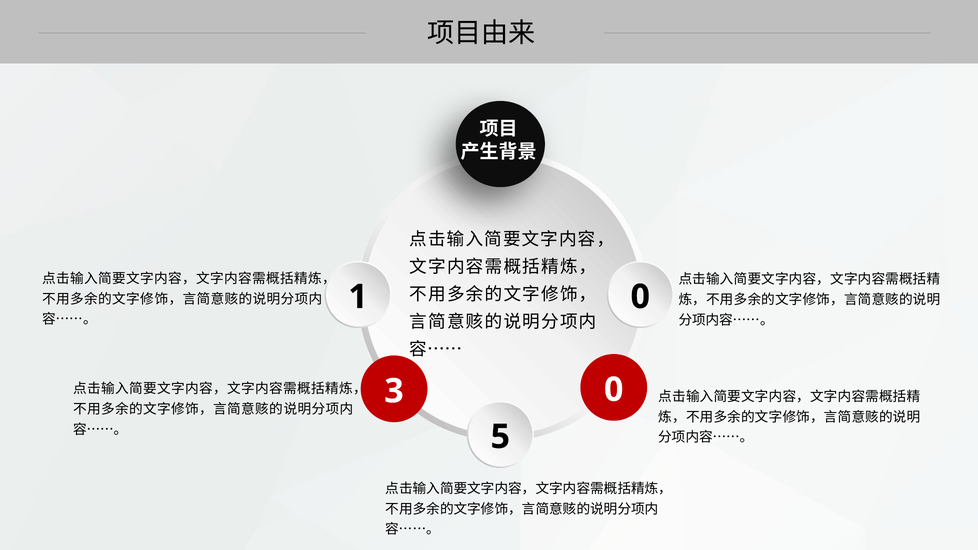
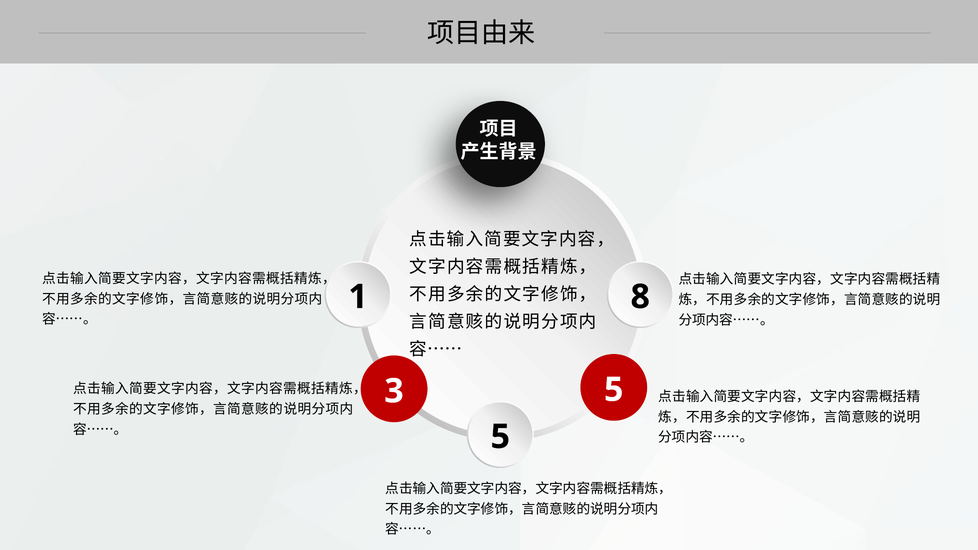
1 0: 0 -> 8 (640, 297)
3 0: 0 -> 5 (614, 390)
